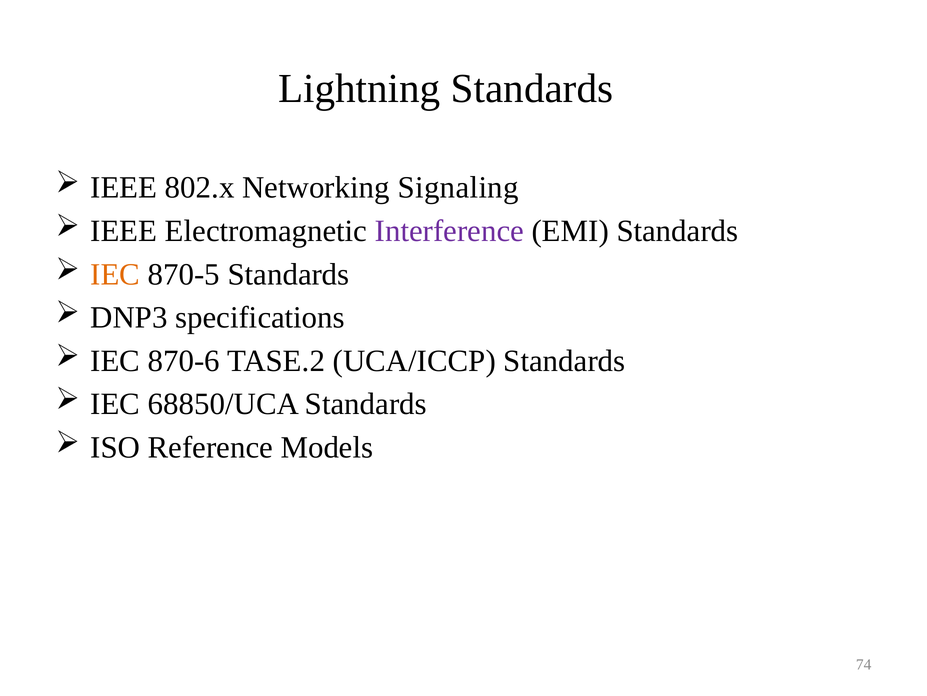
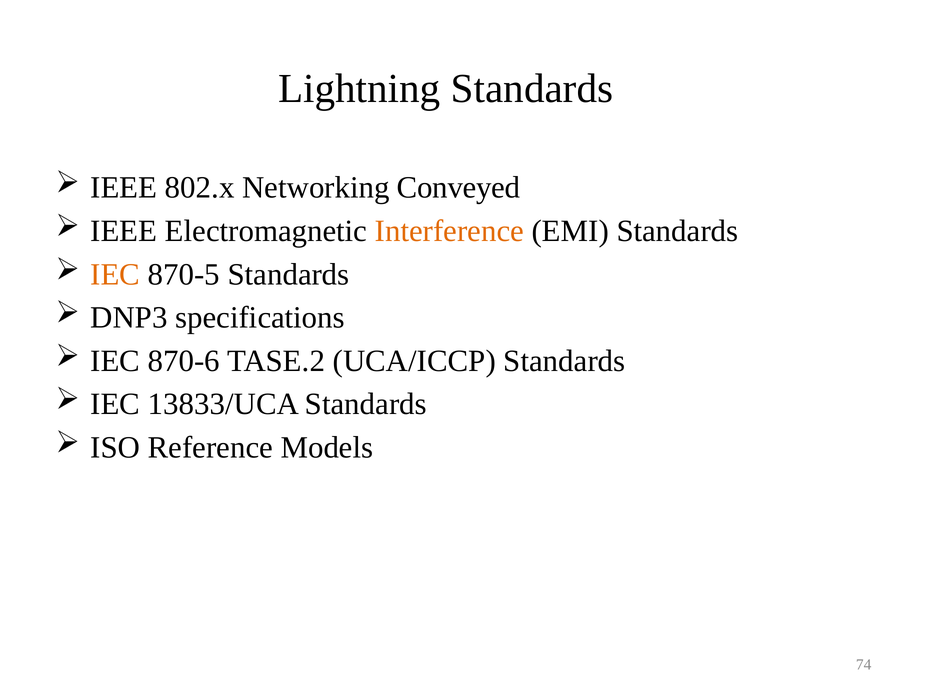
Signaling: Signaling -> Conveyed (459, 188)
Interference colour: purple -> orange (449, 231)
68850/UCA: 68850/UCA -> 13833/UCA (223, 404)
